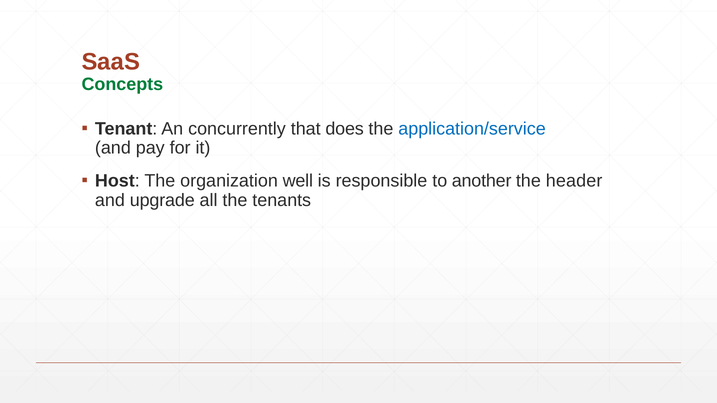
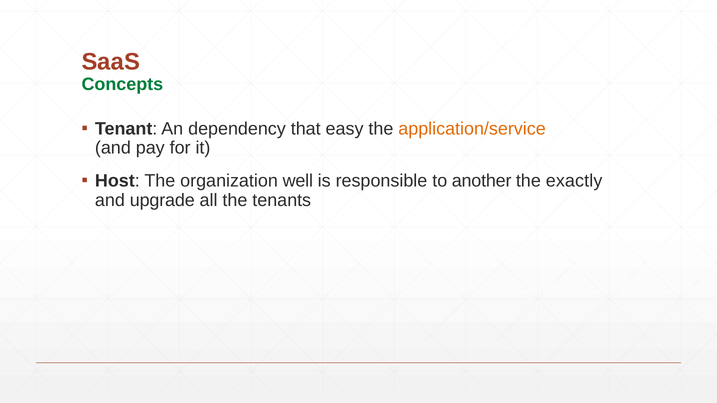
concurrently: concurrently -> dependency (237, 129)
does: does -> easy (345, 129)
application/service colour: blue -> orange (472, 129)
header: header -> exactly (574, 181)
